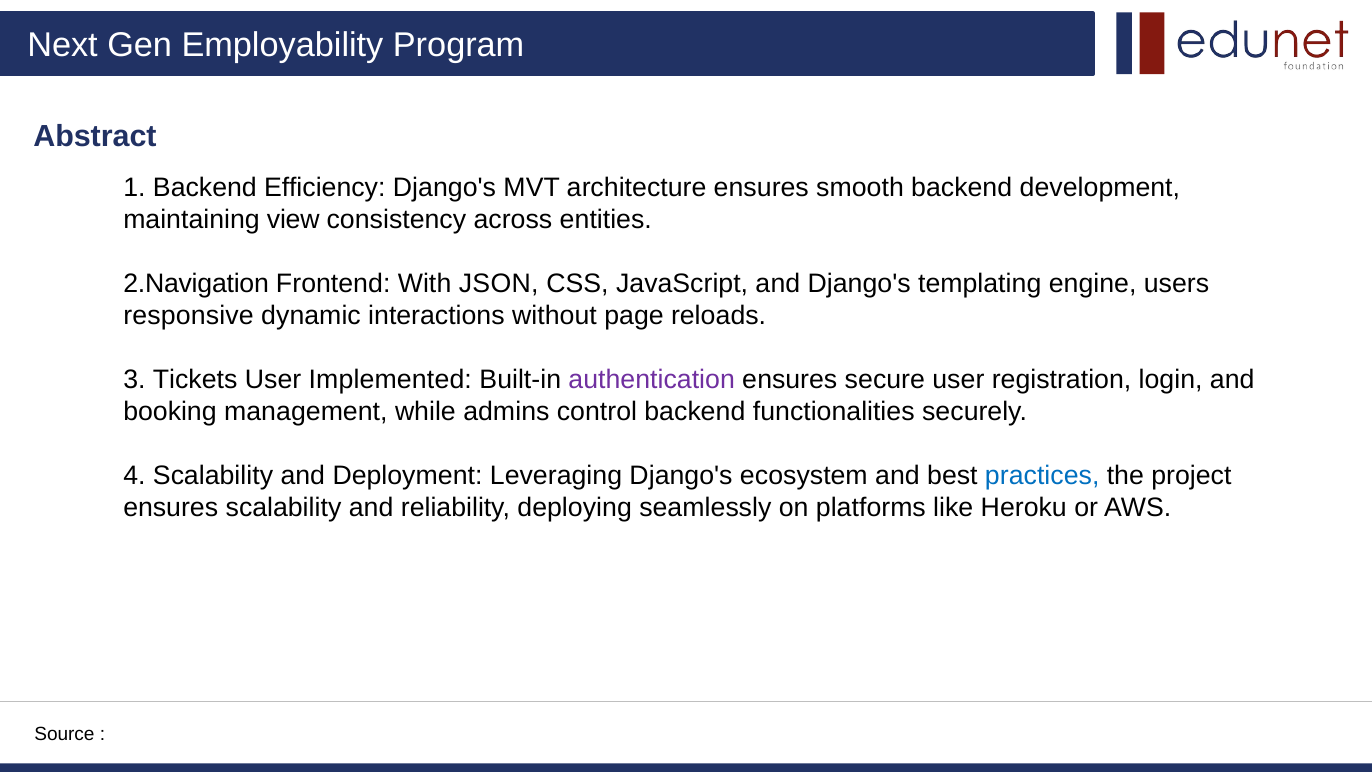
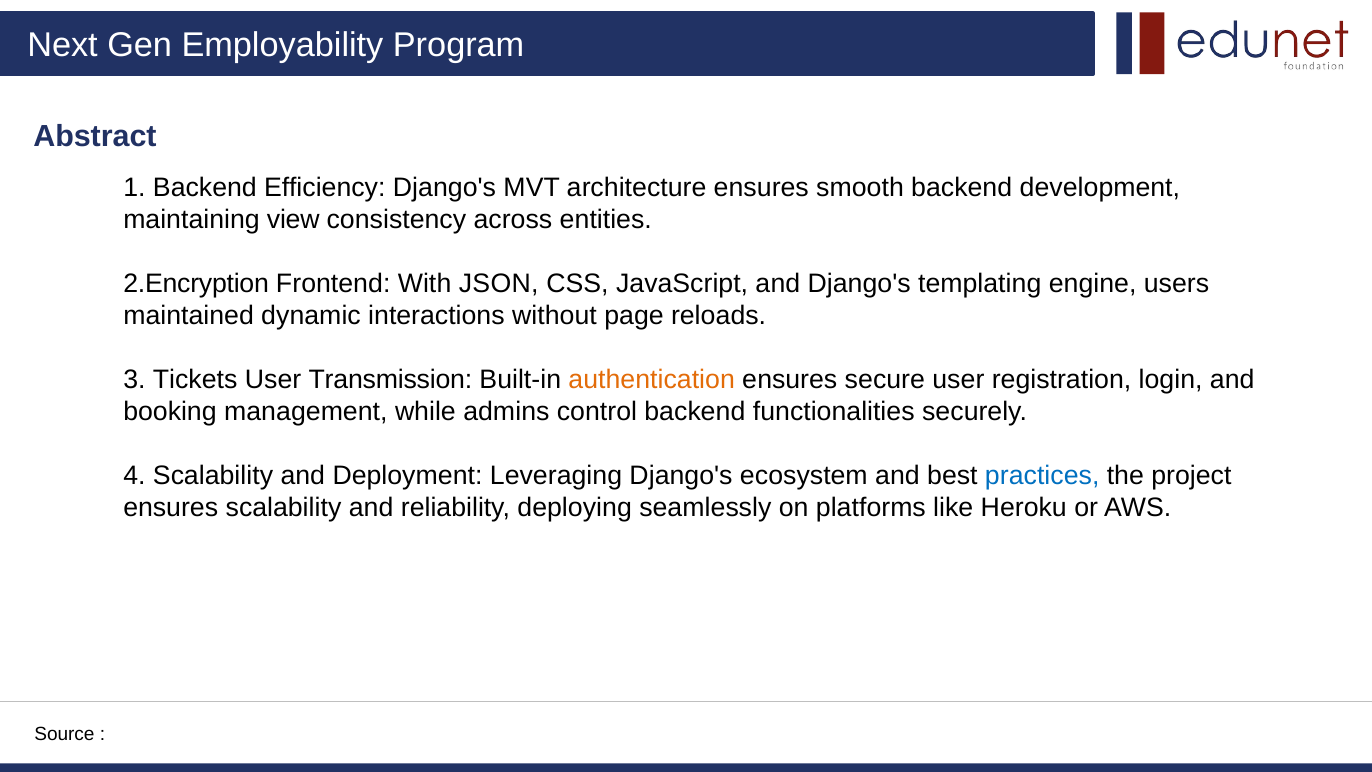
2.Navigation: 2.Navigation -> 2.Encryption (196, 284)
responsive: responsive -> maintained (189, 316)
Implemented: Implemented -> Transmission (390, 380)
authentication colour: purple -> orange (652, 380)
